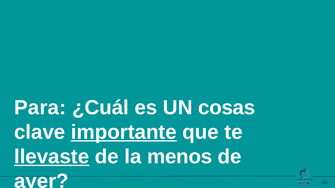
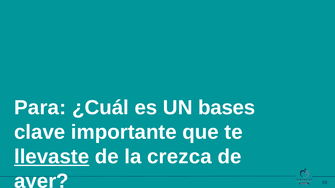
cosas: cosas -> bases (227, 108)
importante underline: present -> none (124, 132)
menos: menos -> crezca (179, 157)
